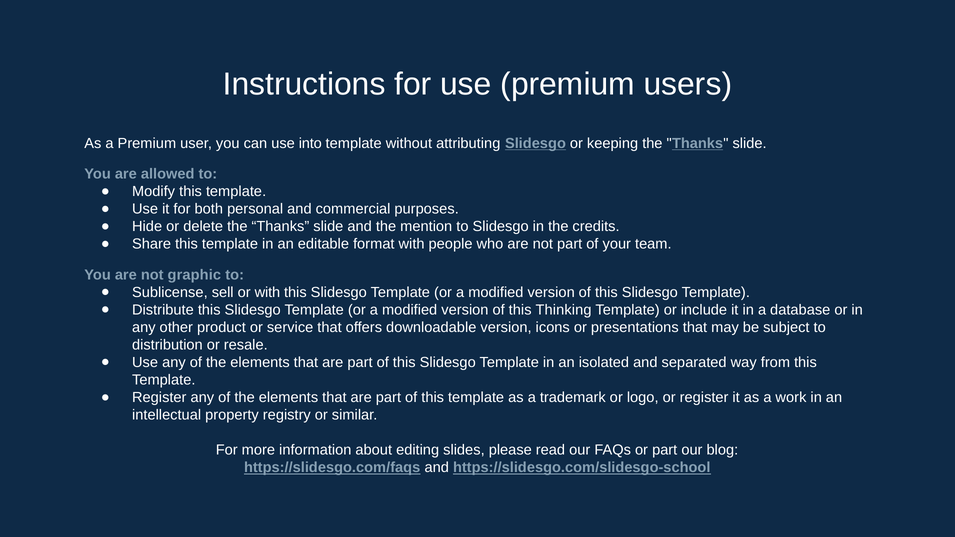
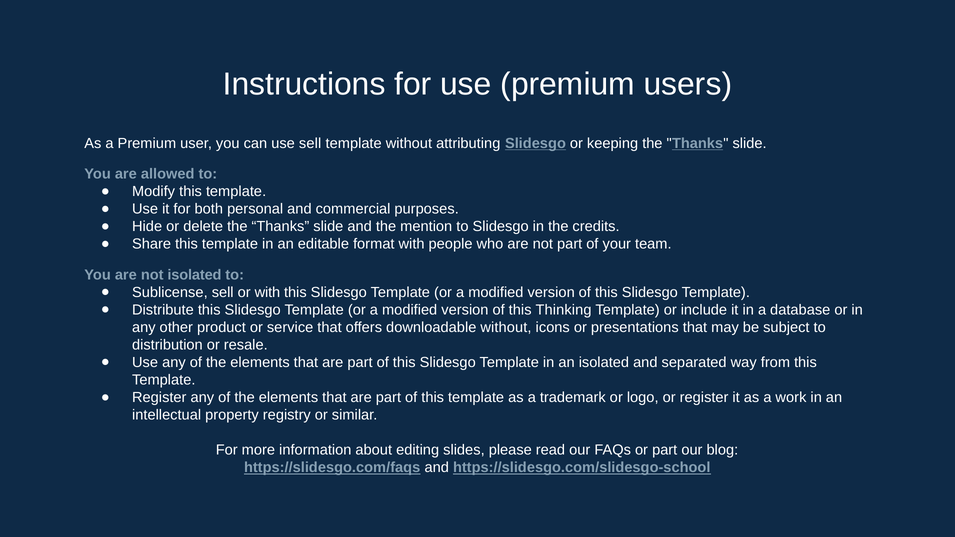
use into: into -> sell (310, 143)
not graphic: graphic -> isolated (194, 275)
downloadable version: version -> without (506, 328)
